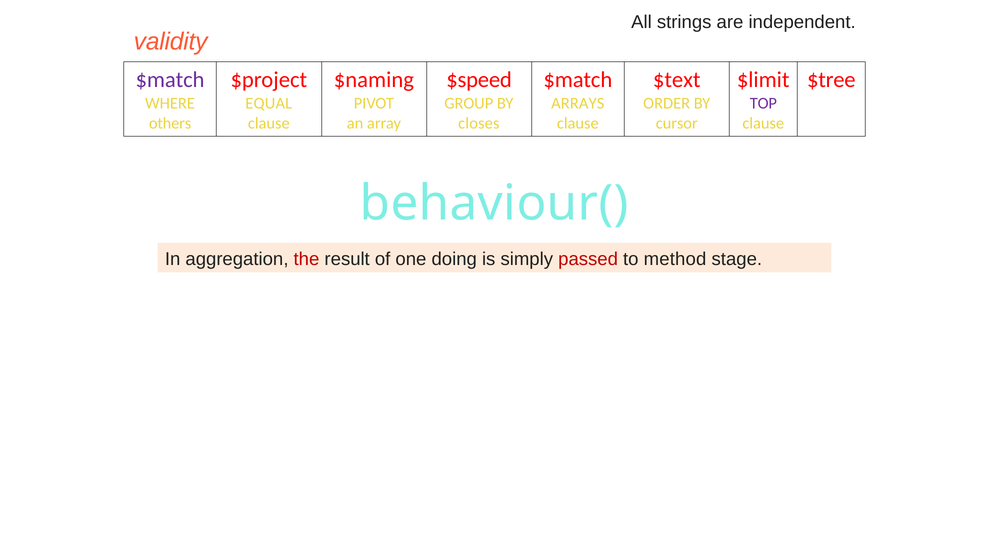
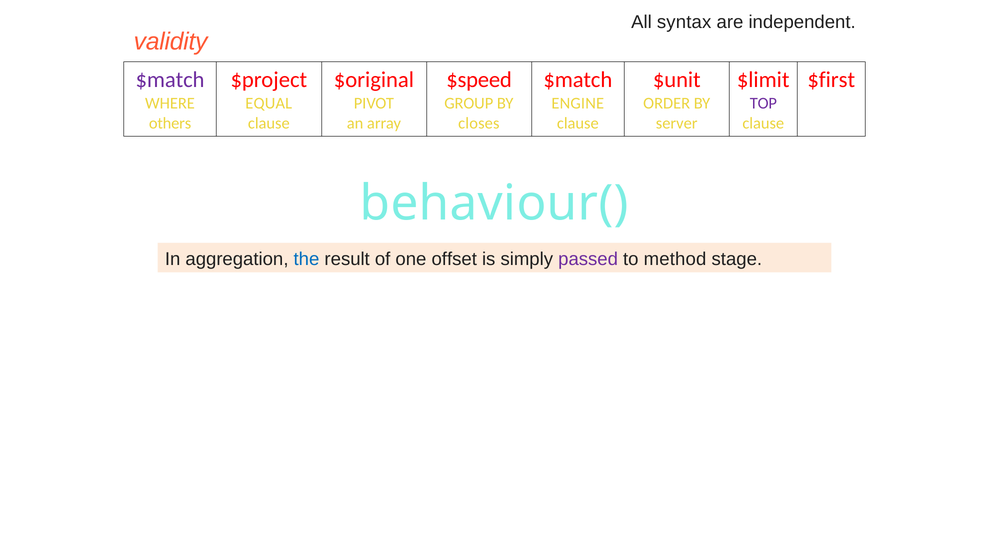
strings: strings -> syntax (684, 22)
$naming: $naming -> $original (374, 80)
$text: $text -> $unit (677, 80)
$tree: $tree -> $first (831, 80)
ARRAYS: ARRAYS -> ENGINE (578, 103)
cursor: cursor -> server (677, 124)
the colour: red -> blue (306, 259)
doing: doing -> offset (454, 259)
passed colour: red -> purple (588, 259)
